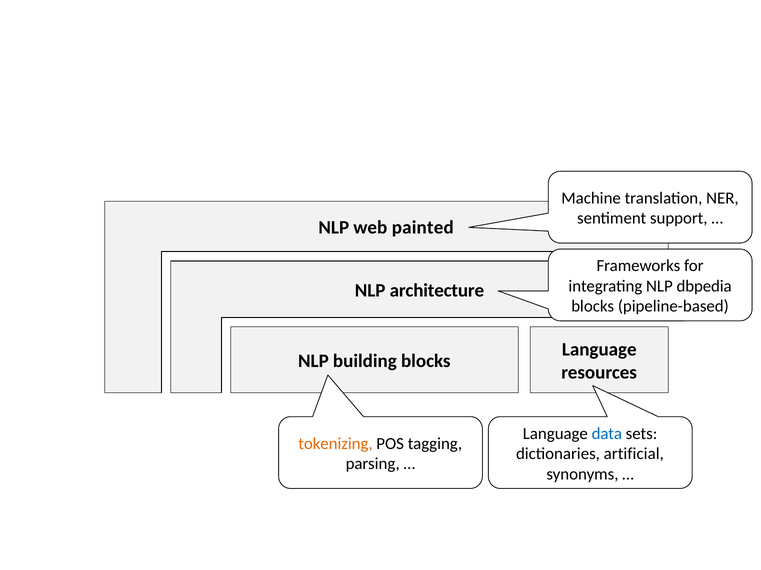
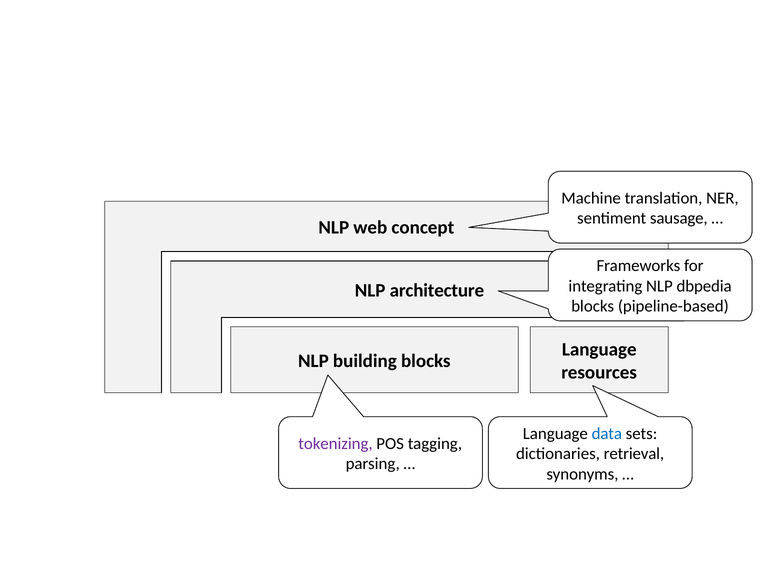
support: support -> sausage (679, 219)
painted: painted -> concept (423, 228)
tokenizing colour: orange -> purple (335, 444)
artificial: artificial -> retrieval (634, 454)
